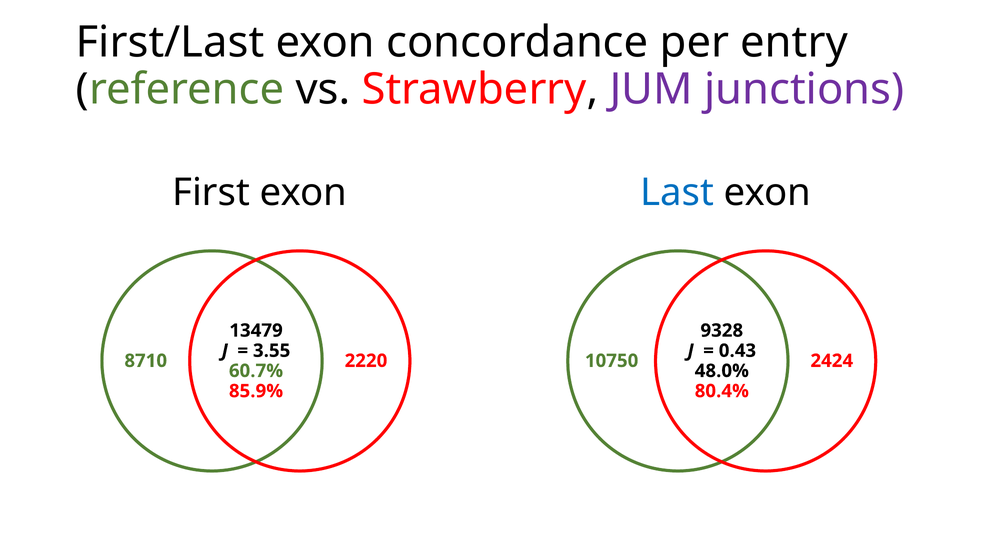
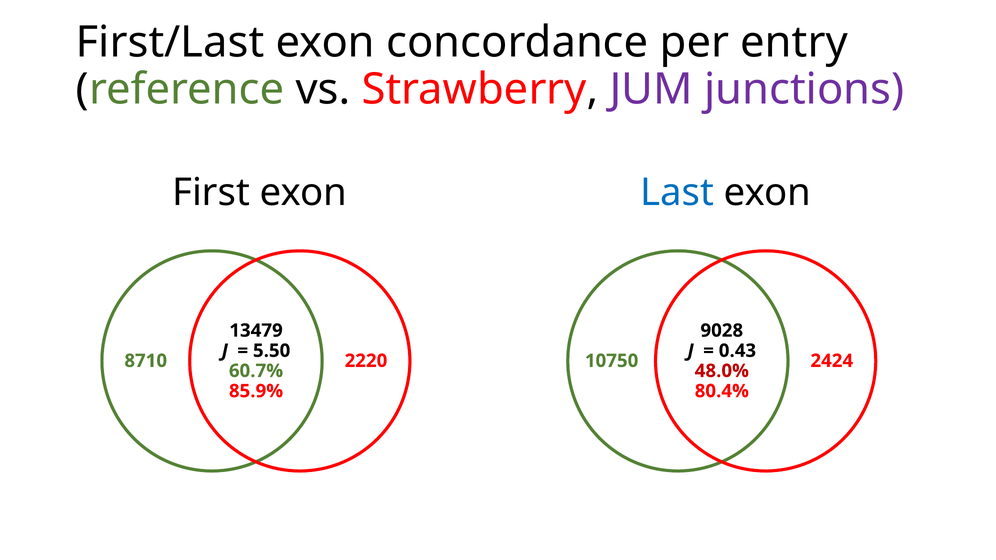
9328: 9328 -> 9028 (722, 331)
3.55: 3.55 -> 5.50 (272, 351)
48.0% colour: black -> red (722, 371)
